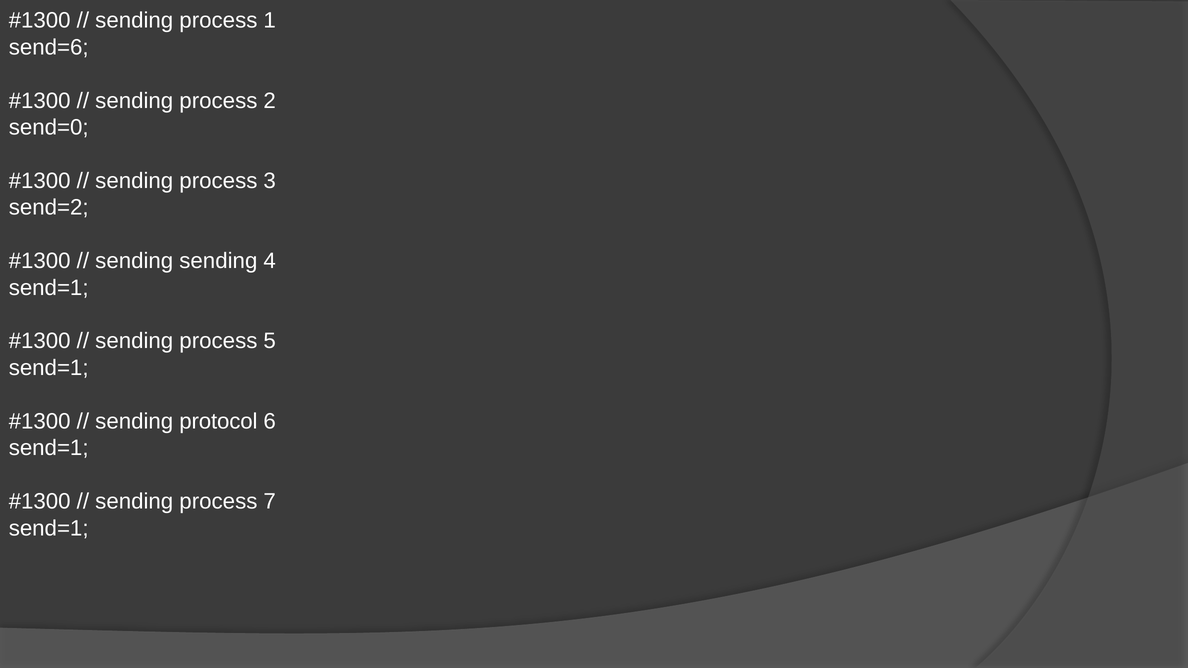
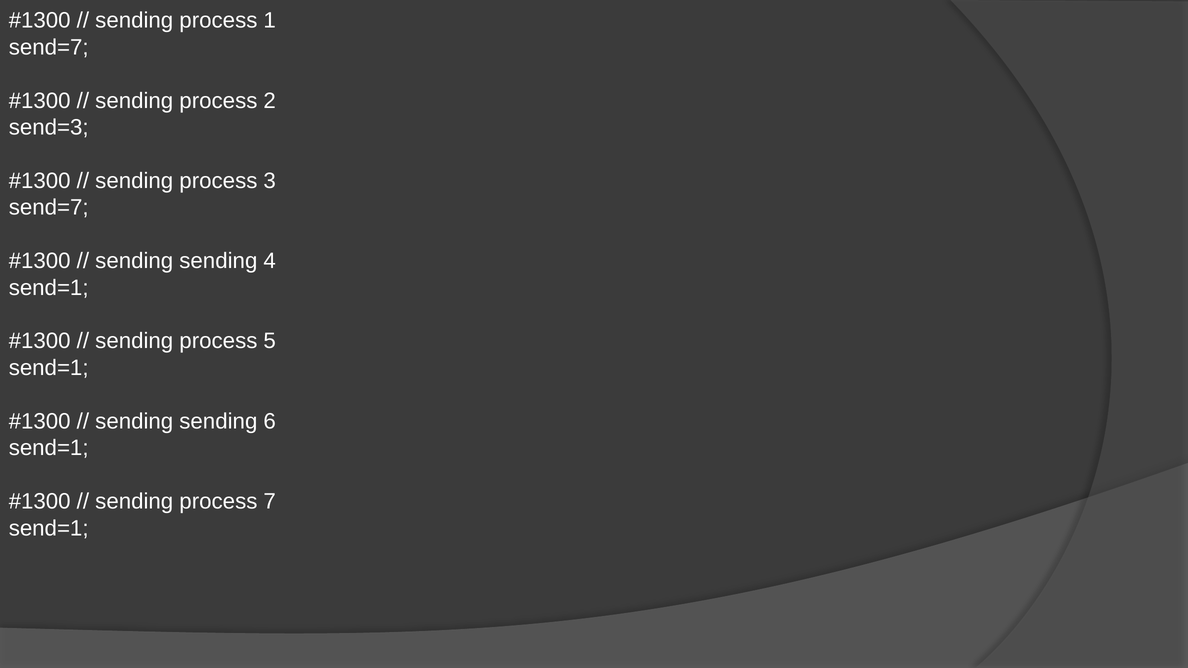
send=6: send=6 -> send=7 (49, 47)
send=0: send=0 -> send=3 (49, 127)
send=2: send=2 -> send=7 (49, 208)
protocol: protocol -> sending (218, 421)
